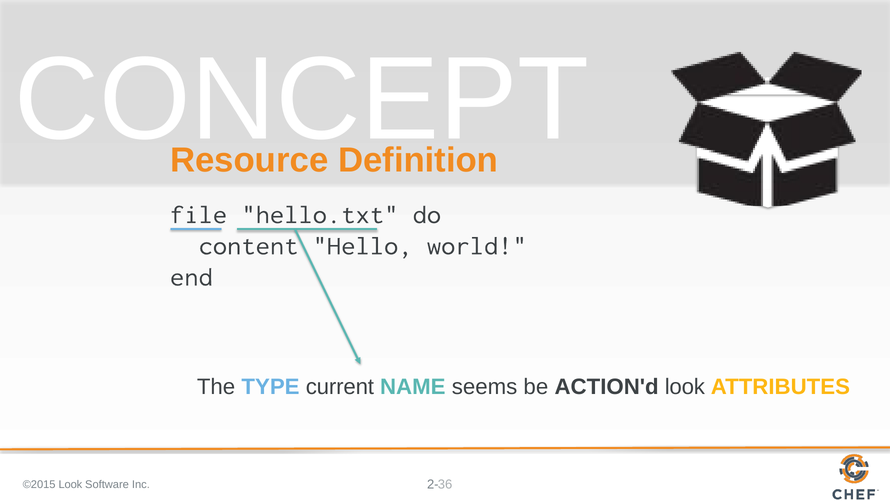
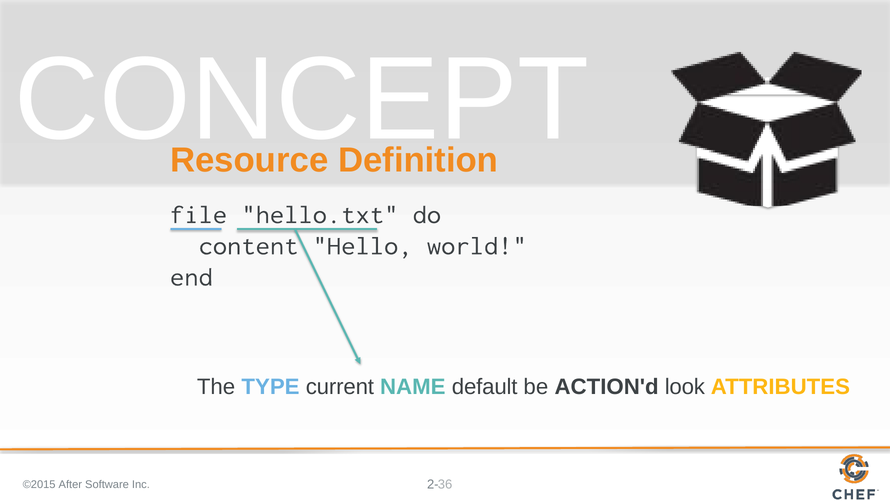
seems: seems -> default (485, 386)
©2015 Look: Look -> After (70, 484)
